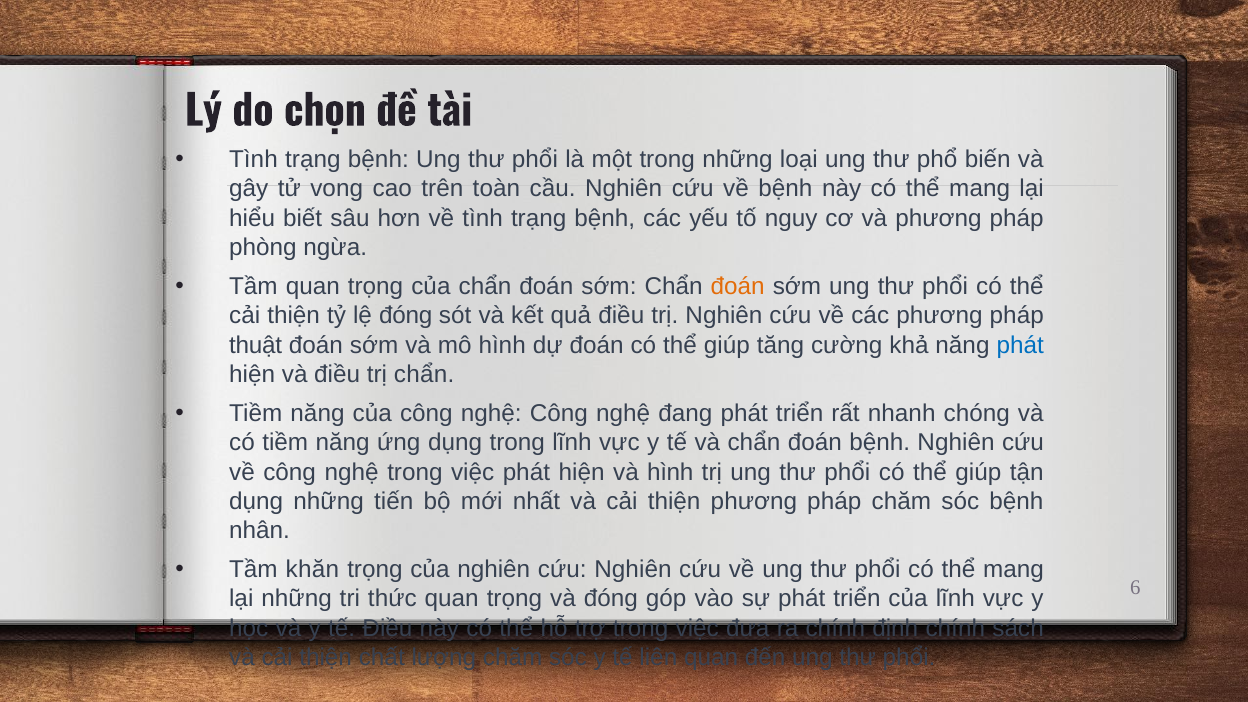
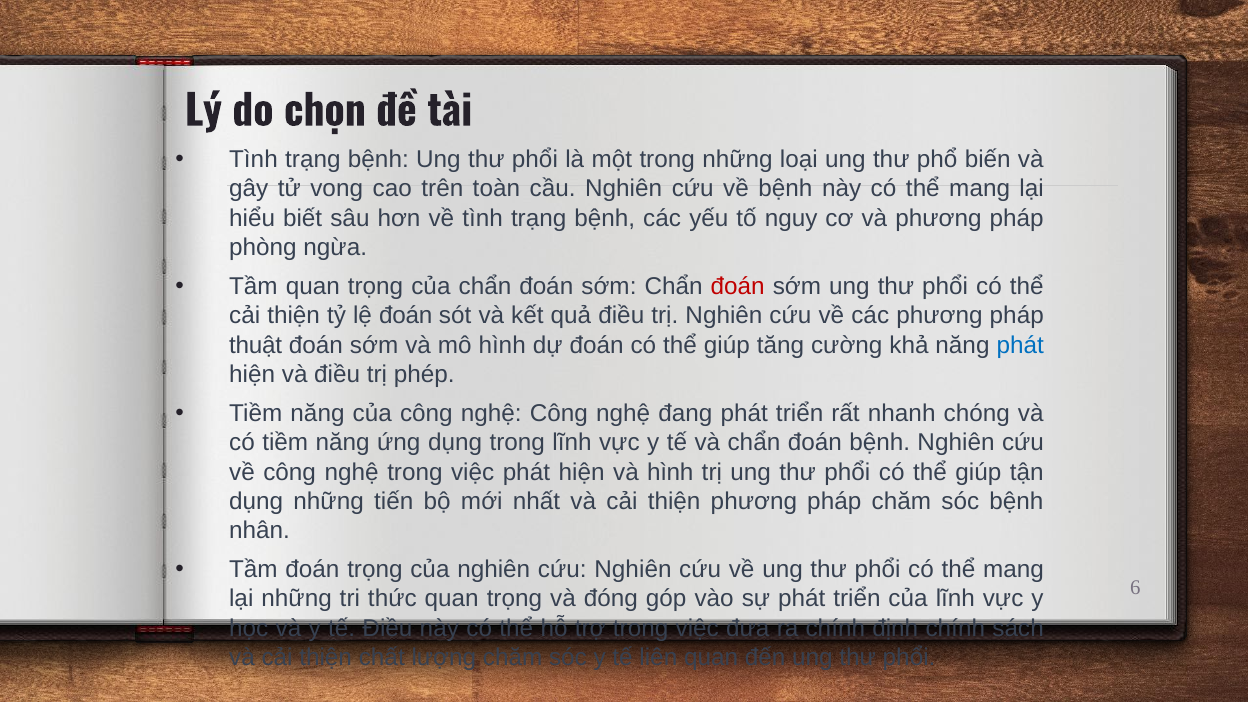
đoán colour: orange -> red (738, 287)
lệ đóng: đóng -> đoán (406, 316)
trị chẩn: chẩn -> phép (424, 374)
Tầm khăn: khăn -> đoán (312, 570)
